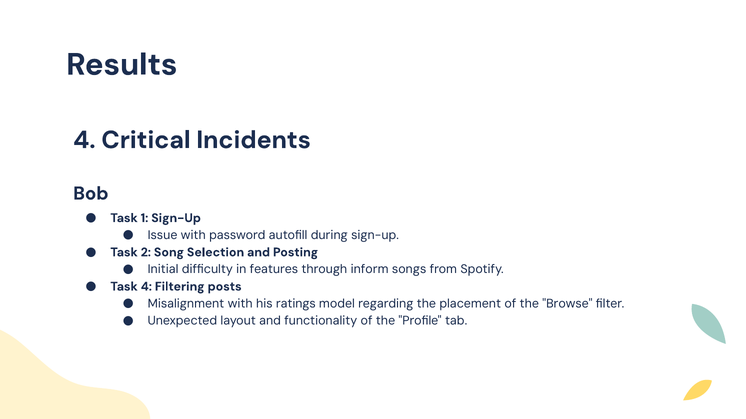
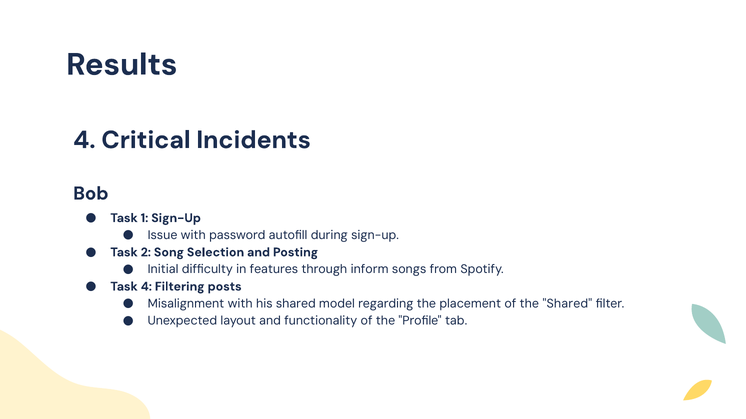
his ratings: ratings -> shared (296, 304)
the Browse: Browse -> Shared (567, 304)
